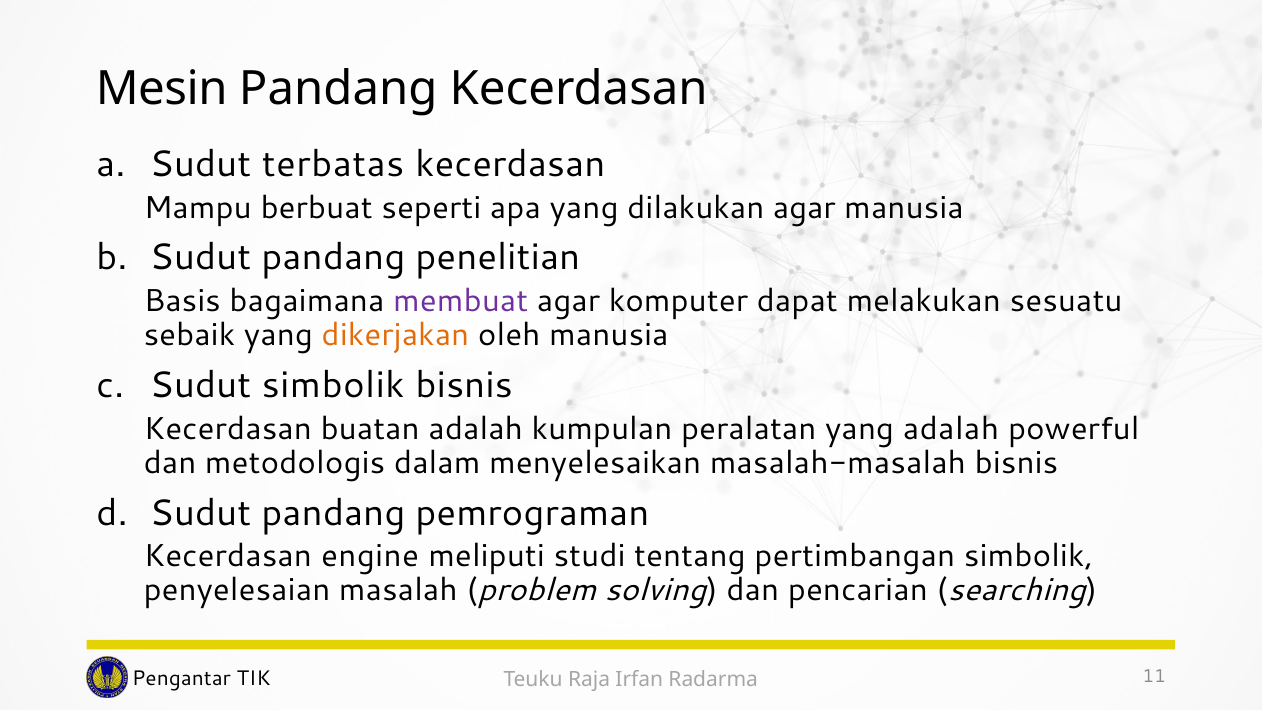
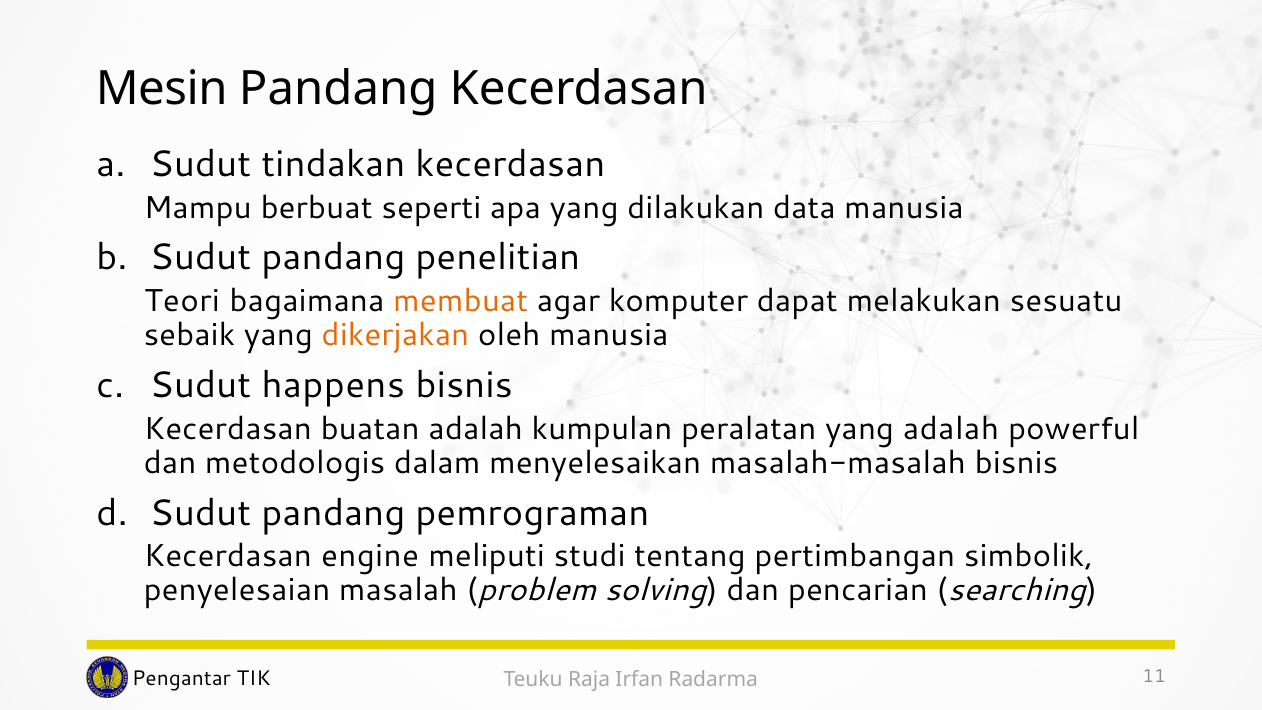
terbatas: terbatas -> tindakan (333, 164)
dilakukan agar: agar -> data (804, 208)
Basis: Basis -> Teori (182, 301)
membuat colour: purple -> orange (461, 301)
Sudut simbolik: simbolik -> happens (333, 385)
